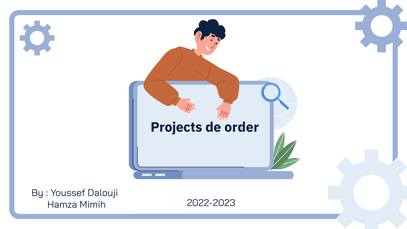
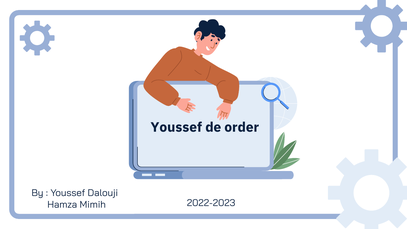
Projects: Projects -> Youssef (176, 127)
